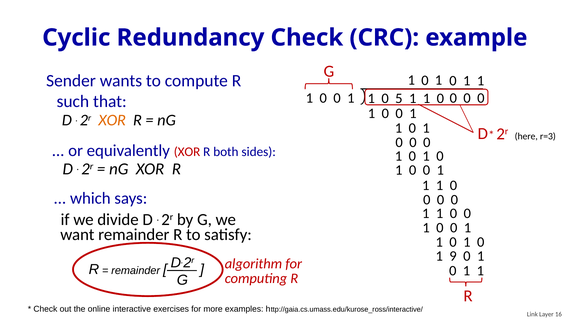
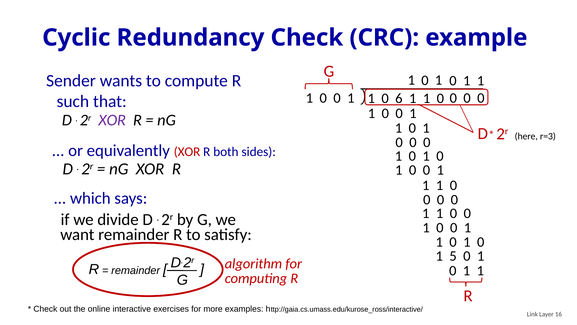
5: 5 -> 6 (399, 98)
XOR colour: orange -> purple (112, 120)
9: 9 -> 5 (453, 256)
